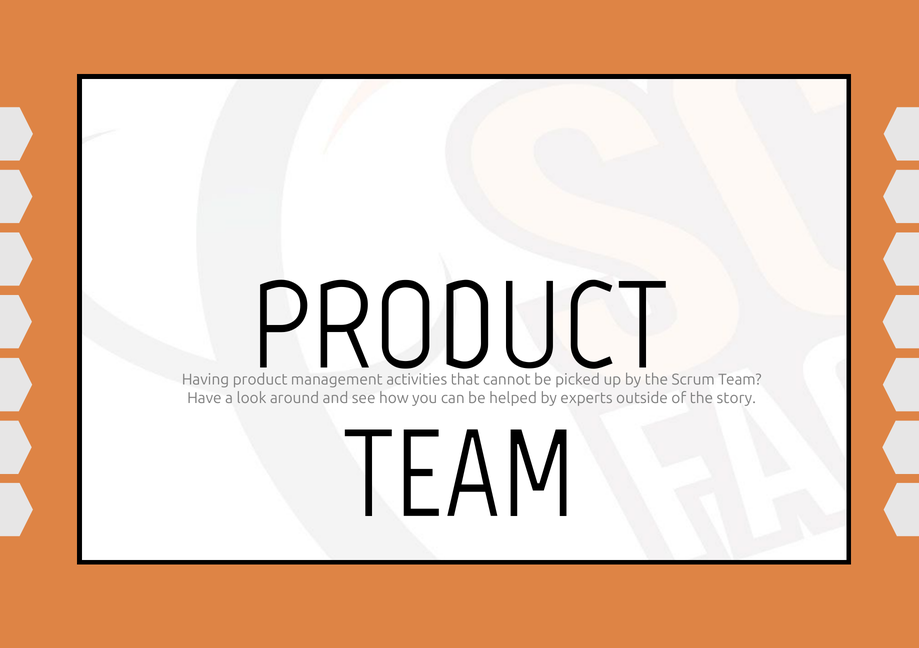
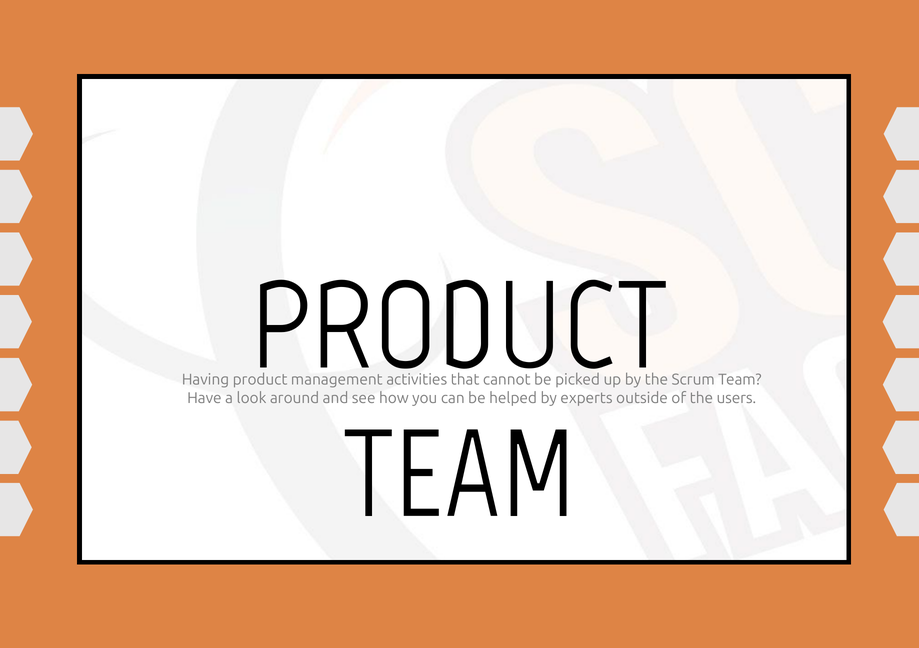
story: story -> users (736, 398)
